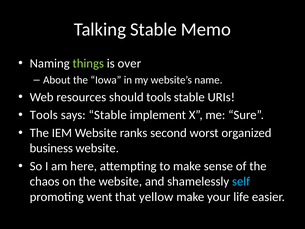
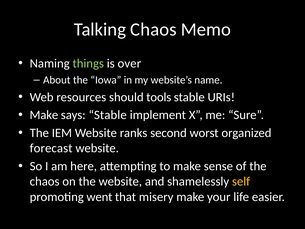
Talking Stable: Stable -> Chaos (153, 30)
Tools: Tools -> Make (44, 115)
business: business -> forecast (51, 148)
self colour: light blue -> yellow (241, 181)
yellow: yellow -> misery (156, 197)
